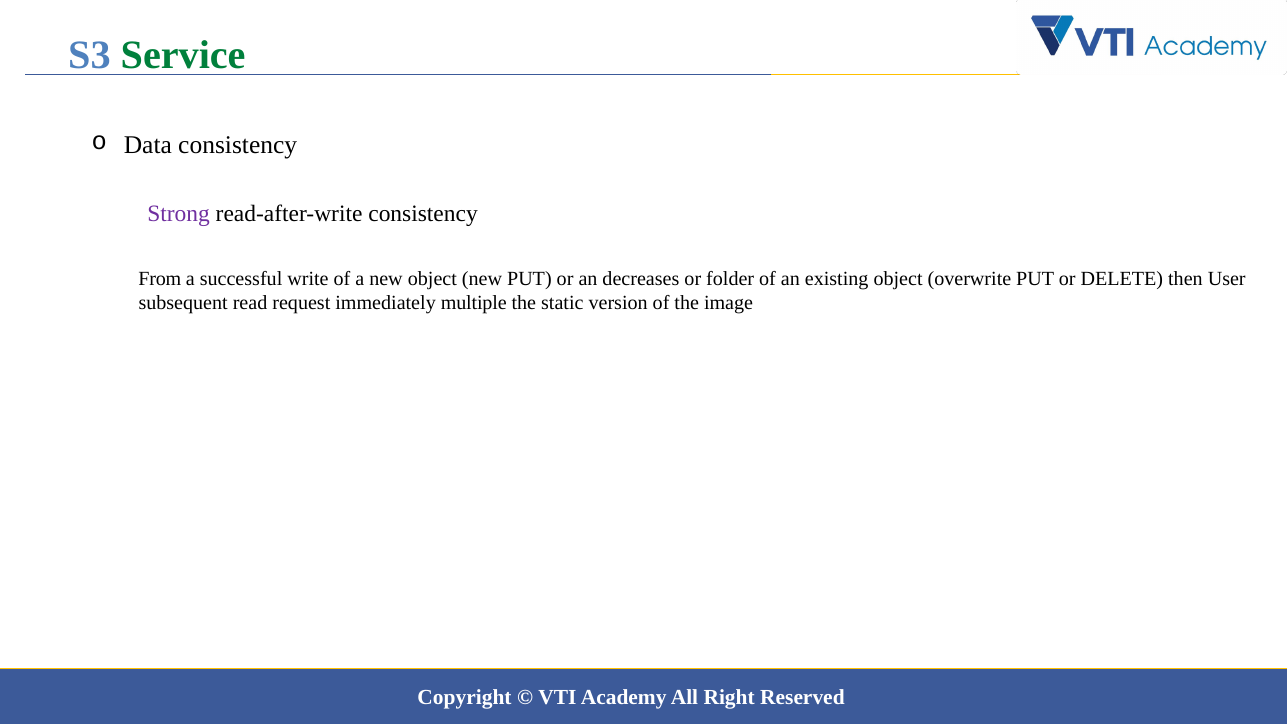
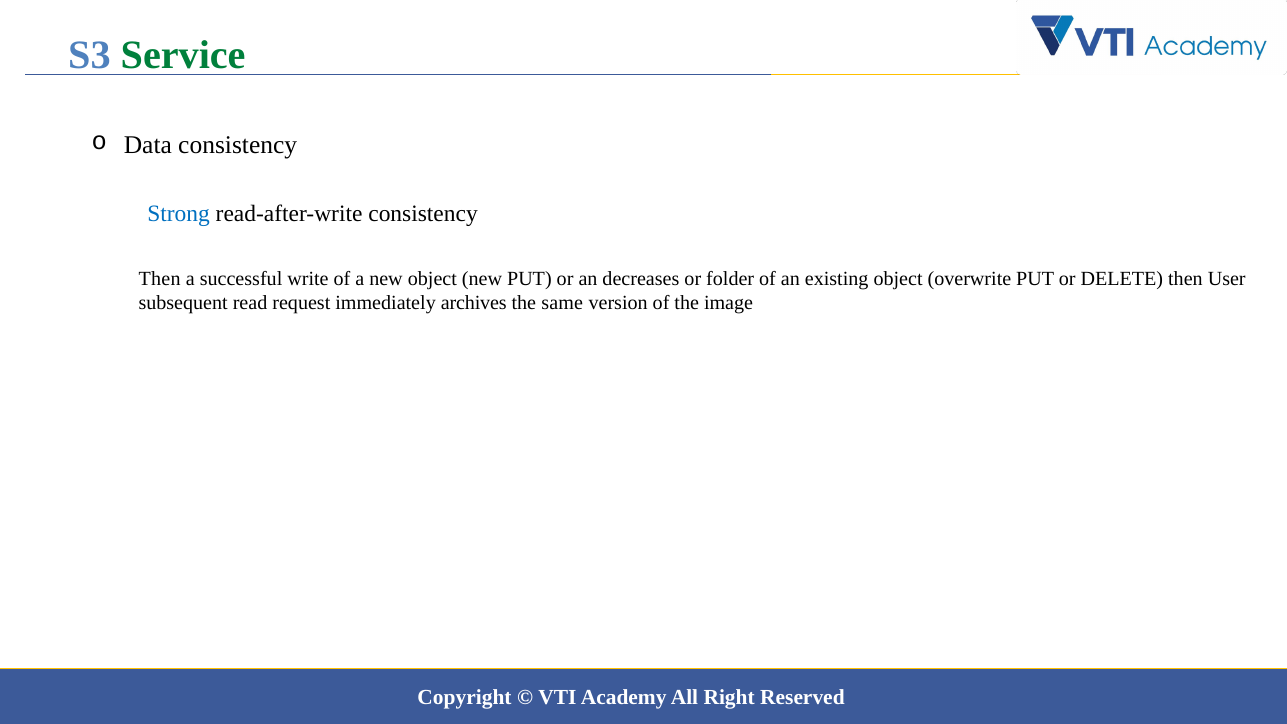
Strong colour: purple -> blue (179, 213)
From: From -> Then (160, 279)
multiple: multiple -> archives (474, 303)
static: static -> same (562, 303)
